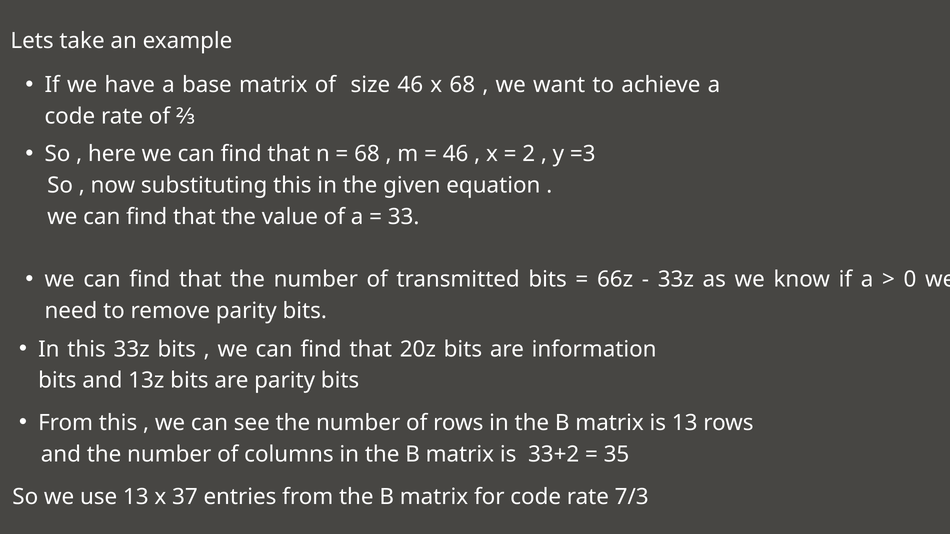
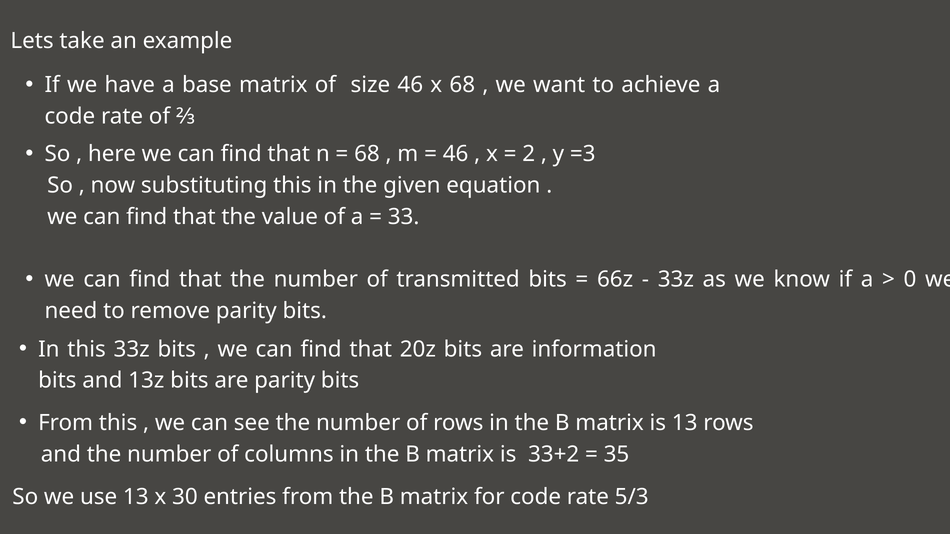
37: 37 -> 30 (185, 497)
7/3: 7/3 -> 5/3 (632, 497)
